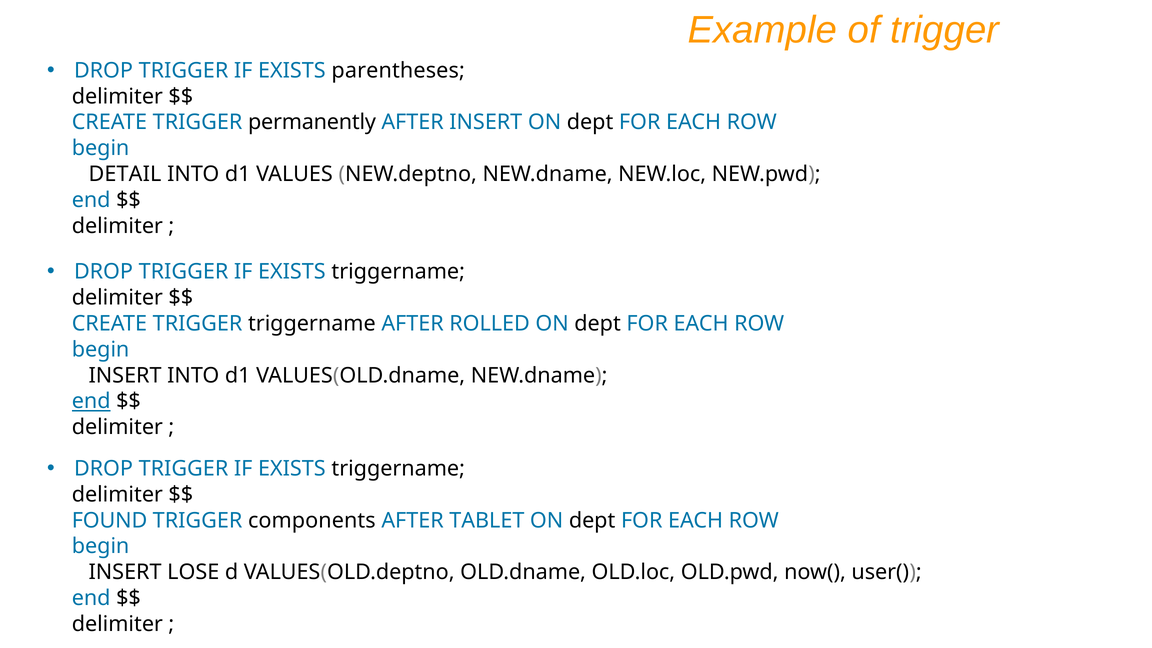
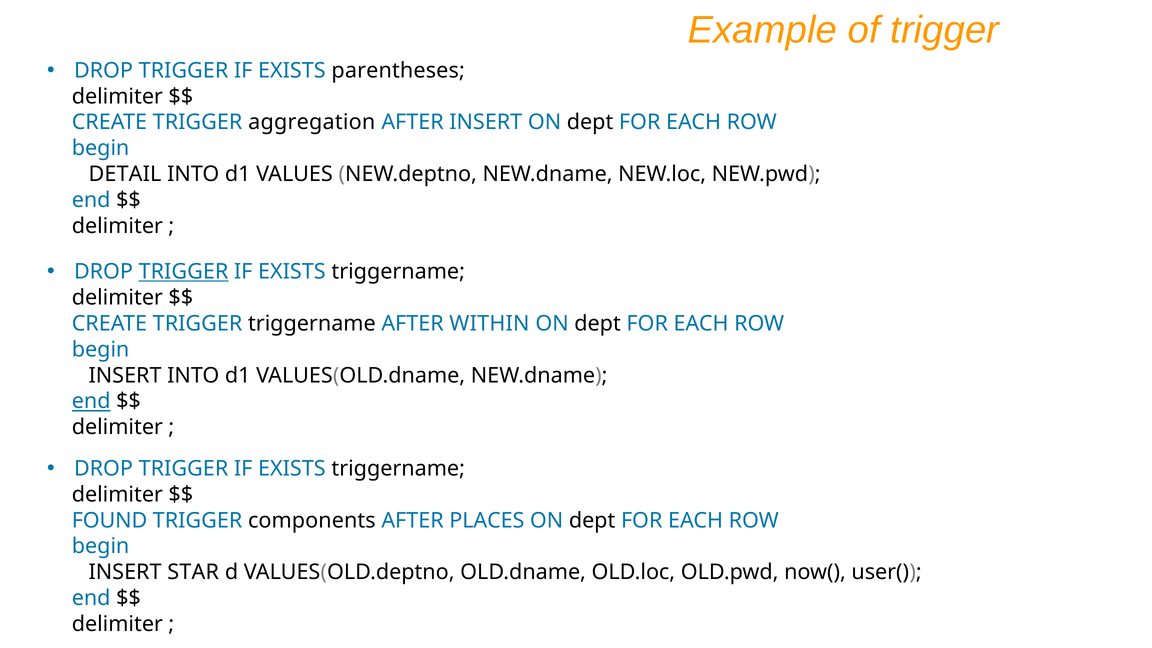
permanently: permanently -> aggregation (312, 122)
TRIGGER underline: none -> present (183, 272)
ROLLED: ROLLED -> WITHIN (489, 324)
TABLET: TABLET -> PLACES (487, 520)
LOSE: LOSE -> STAR (193, 572)
